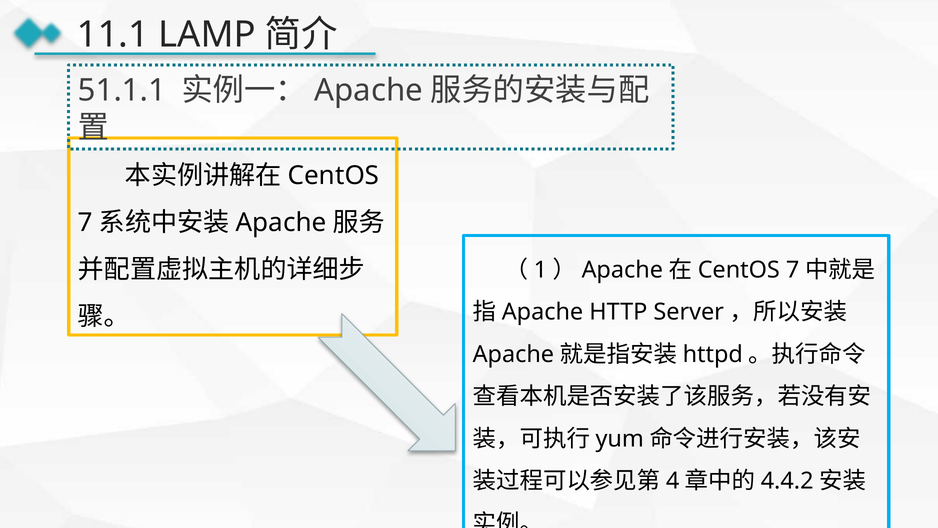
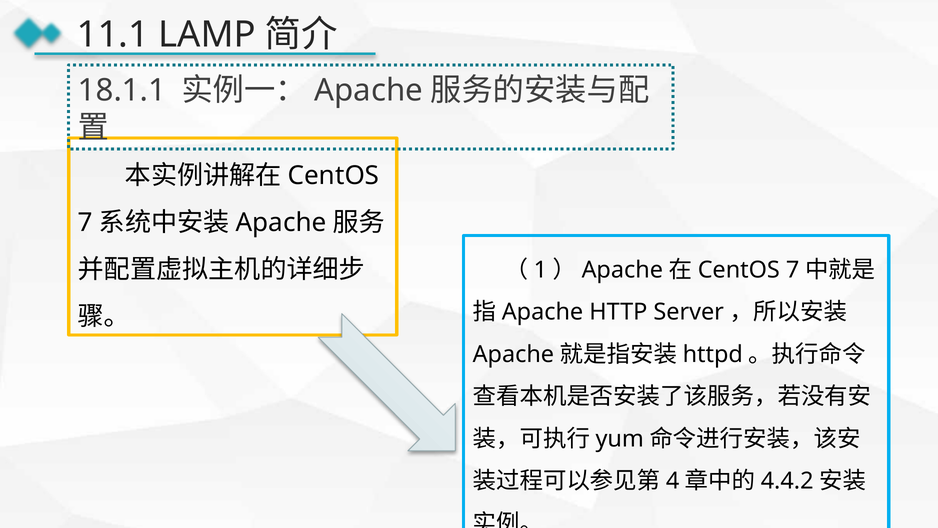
51.1.1: 51.1.1 -> 18.1.1 (122, 90)
